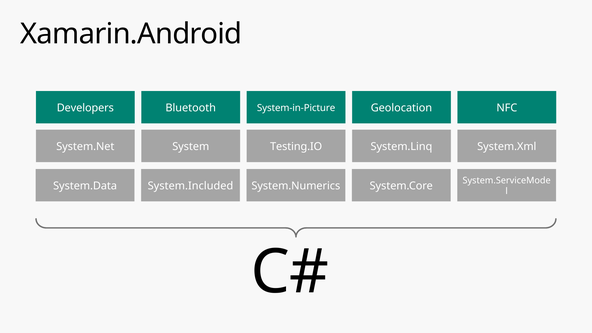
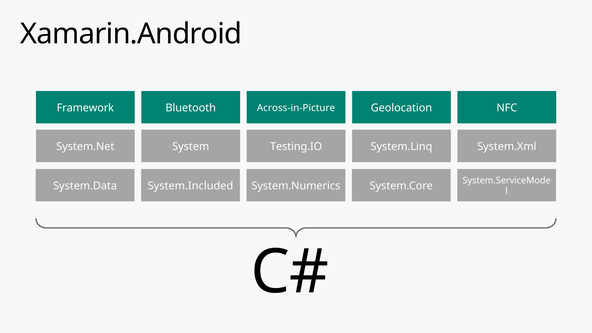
Developers: Developers -> Framework (85, 108)
System-in-Picture: System-in-Picture -> Across-in-Picture (296, 108)
